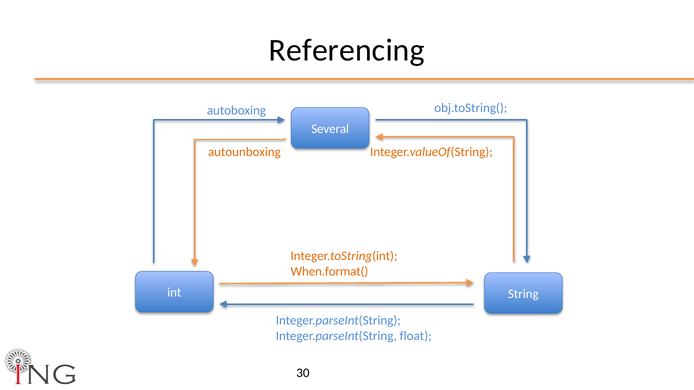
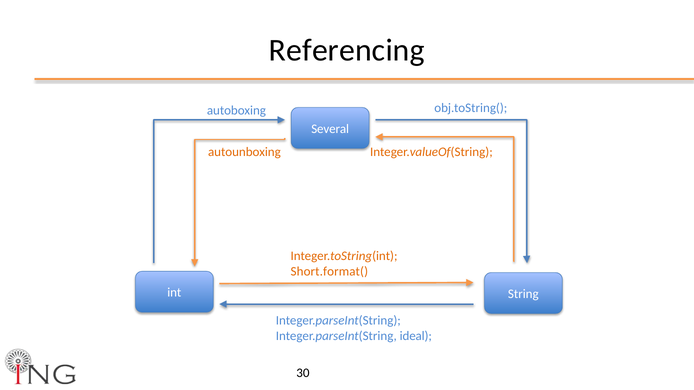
When.format(: When.format( -> Short.format( (329, 272)
float: float -> ideal (416, 336)
